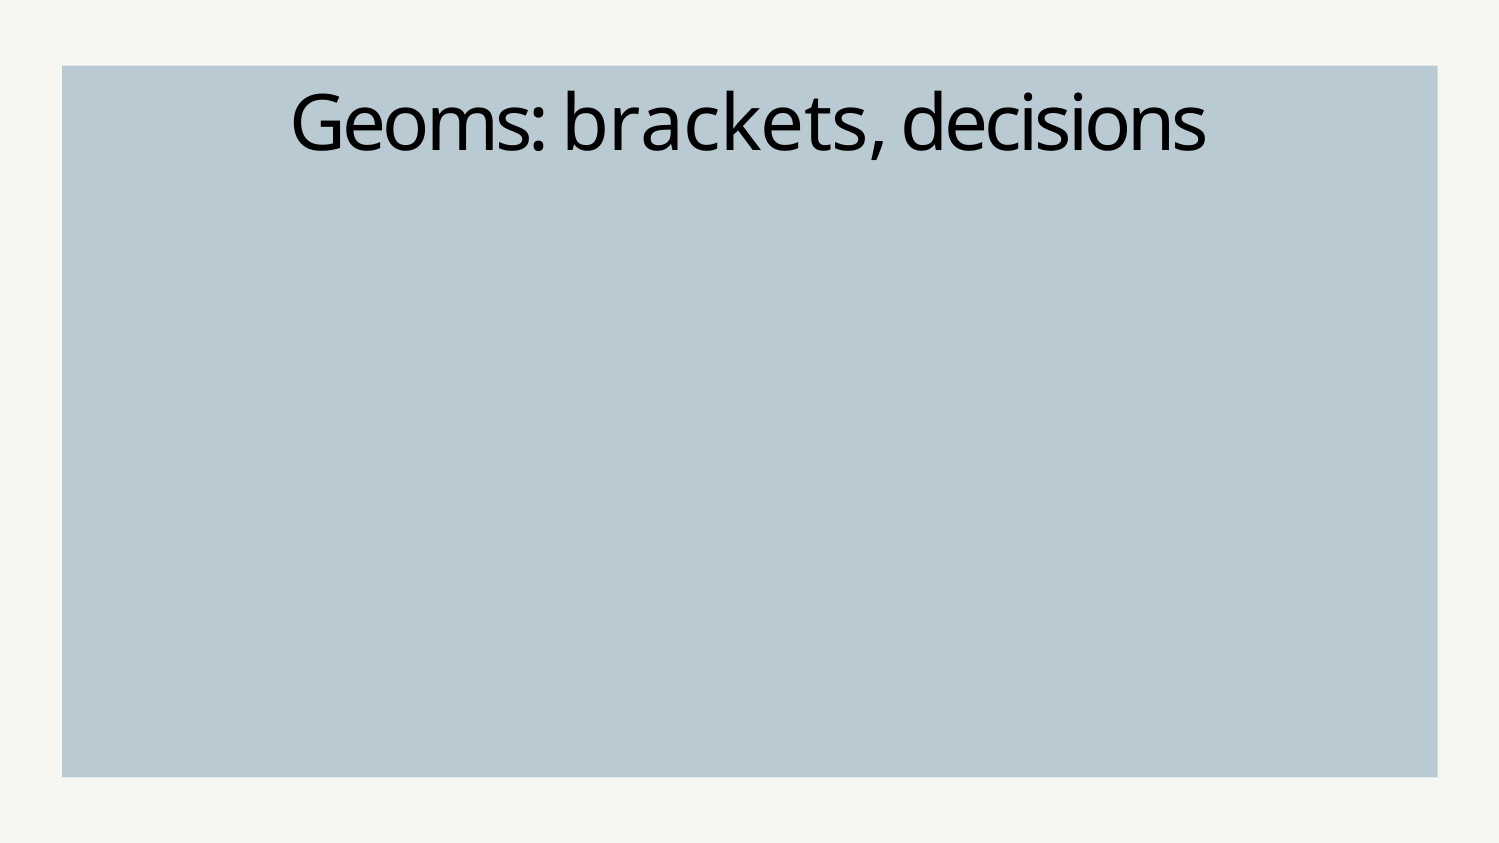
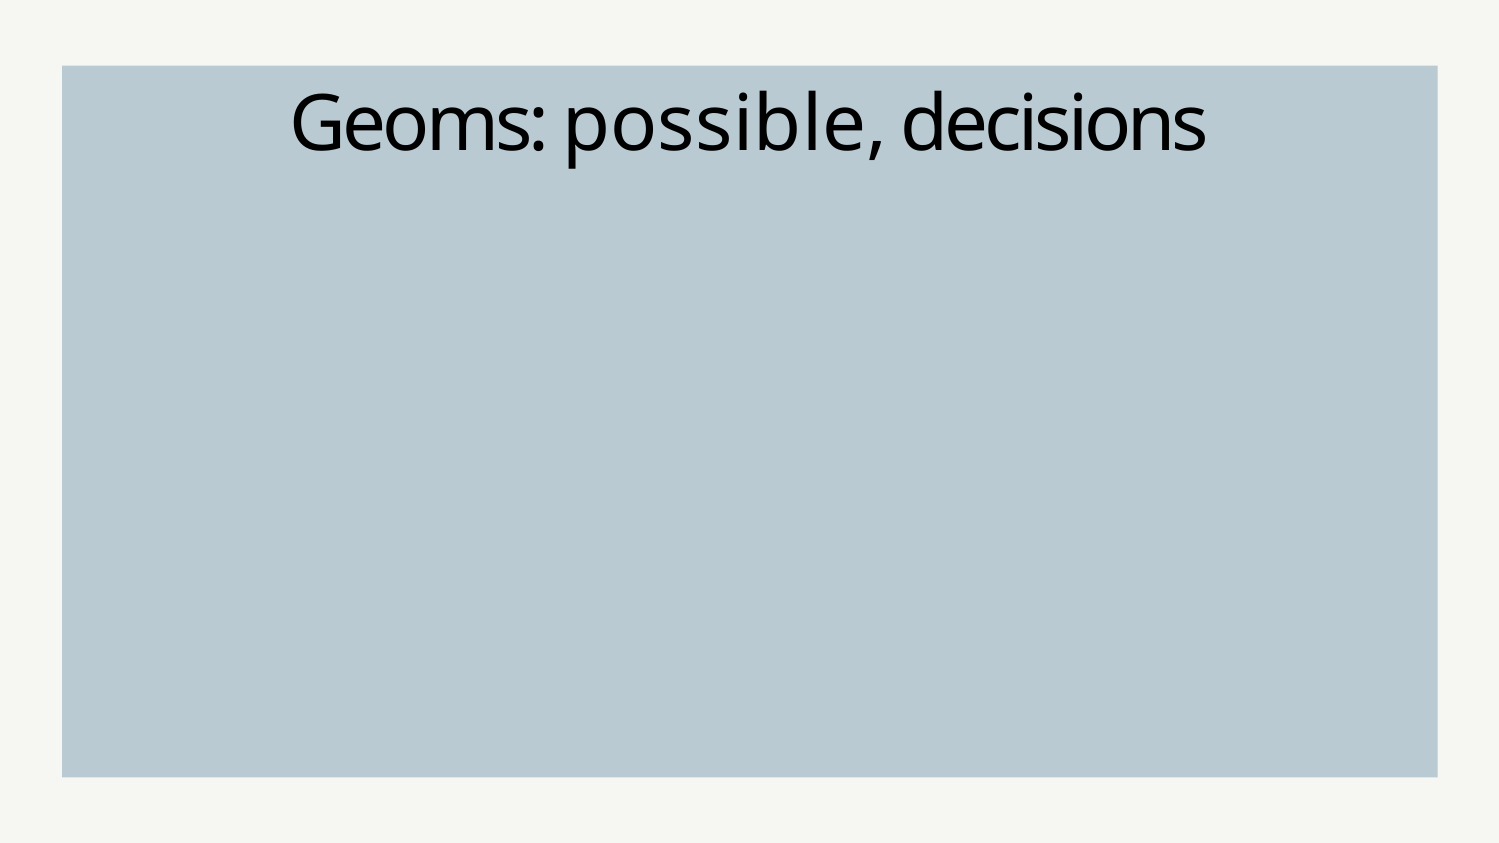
brackets: brackets -> possible (725, 124)
